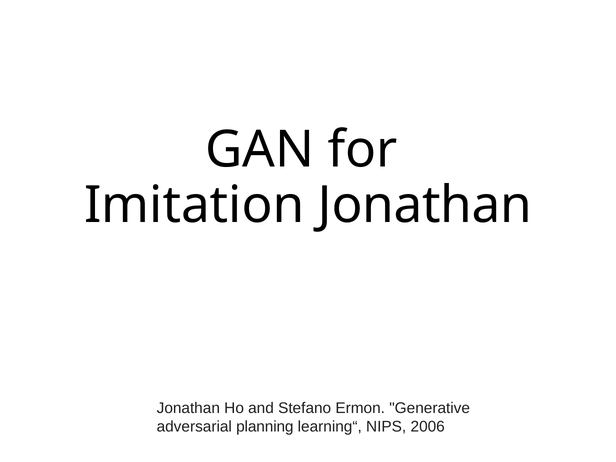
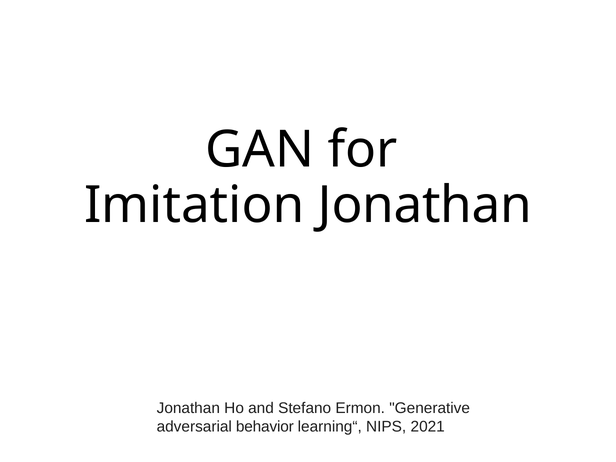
planning: planning -> behavior (265, 427)
2006: 2006 -> 2021 (428, 427)
